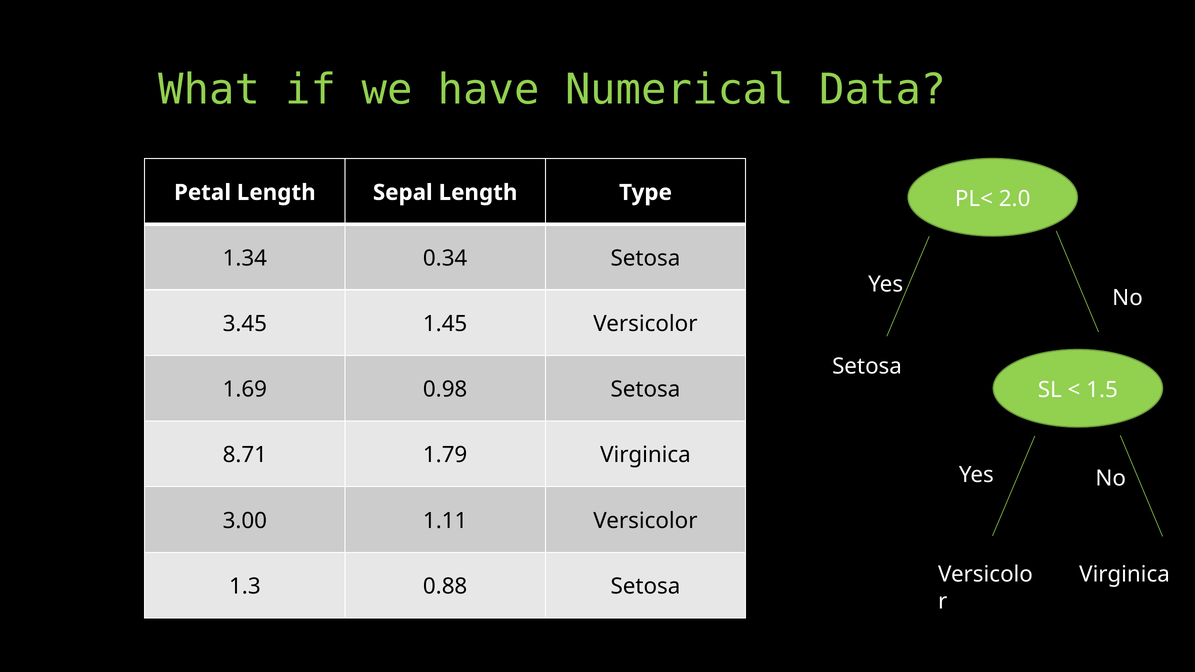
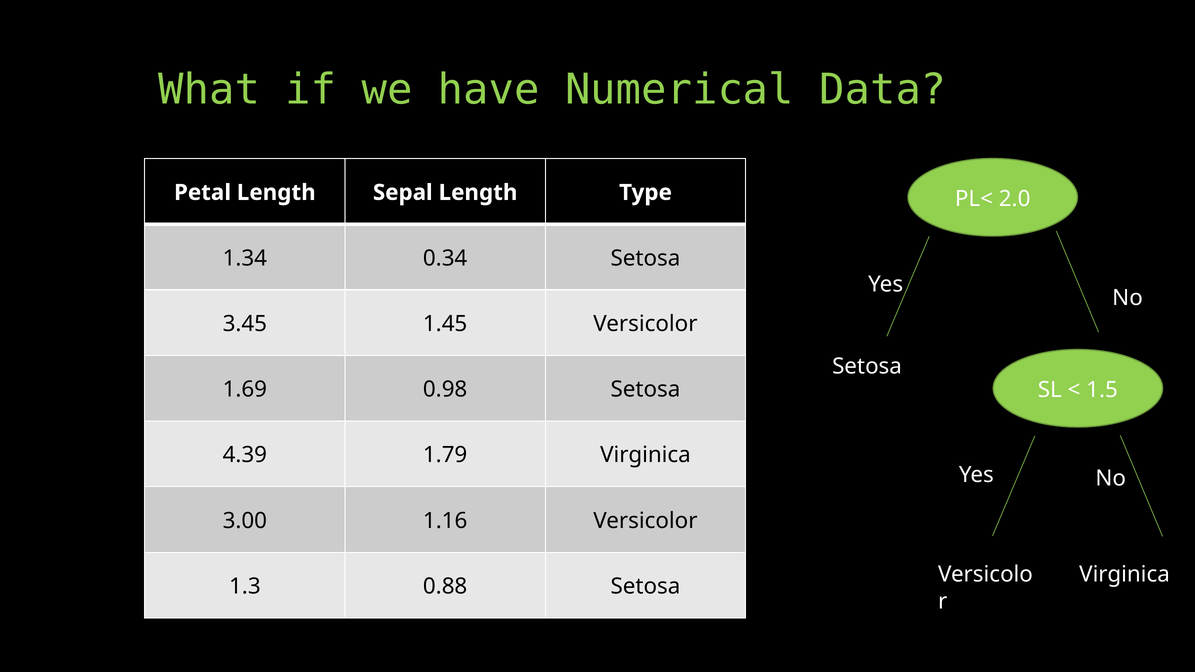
8.71: 8.71 -> 4.39 (245, 455)
1.11: 1.11 -> 1.16 (445, 521)
